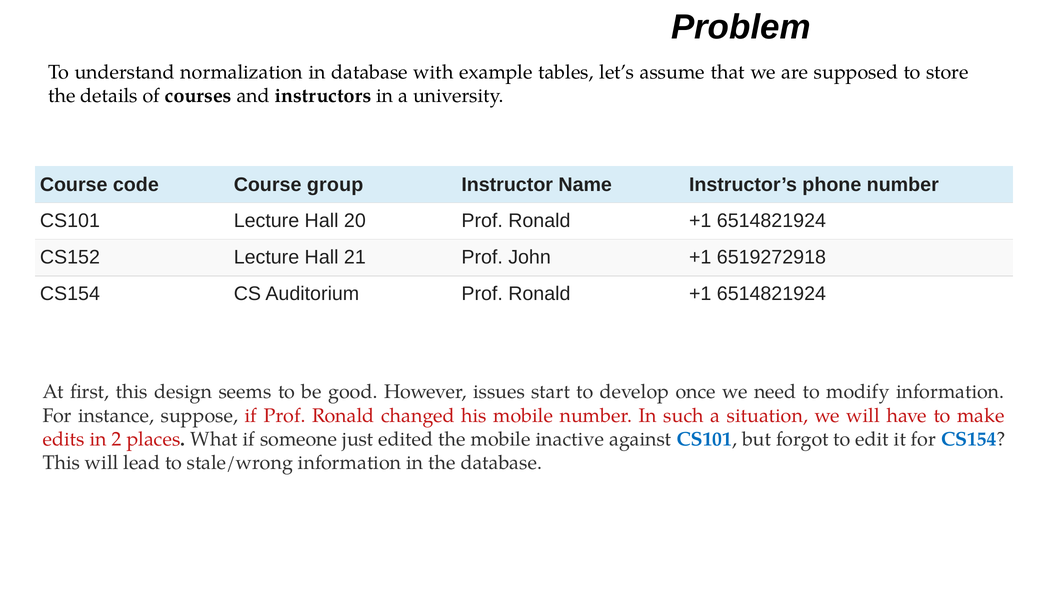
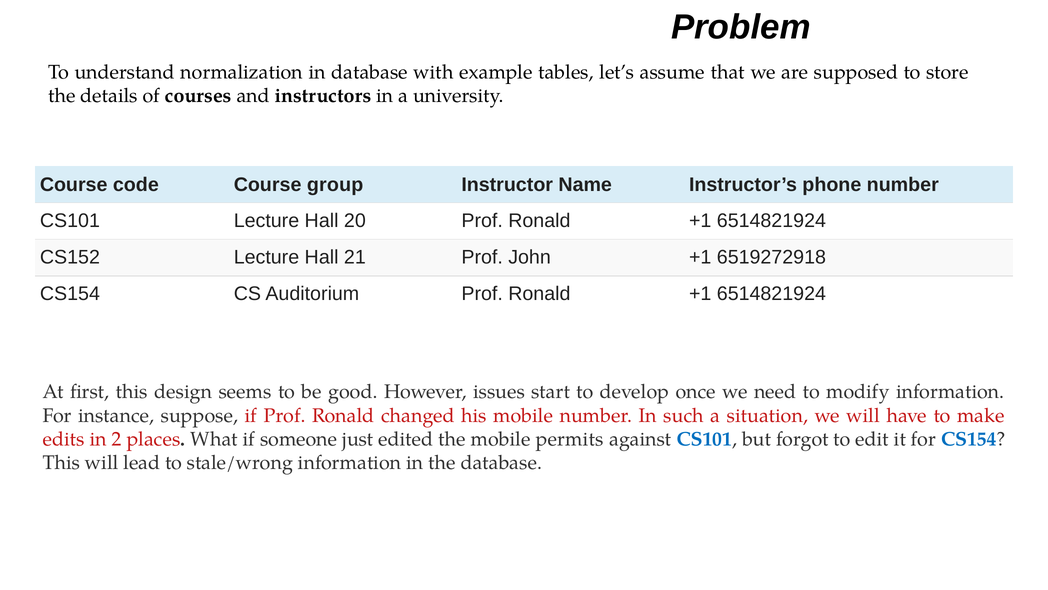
inactive: inactive -> permits (570, 439)
